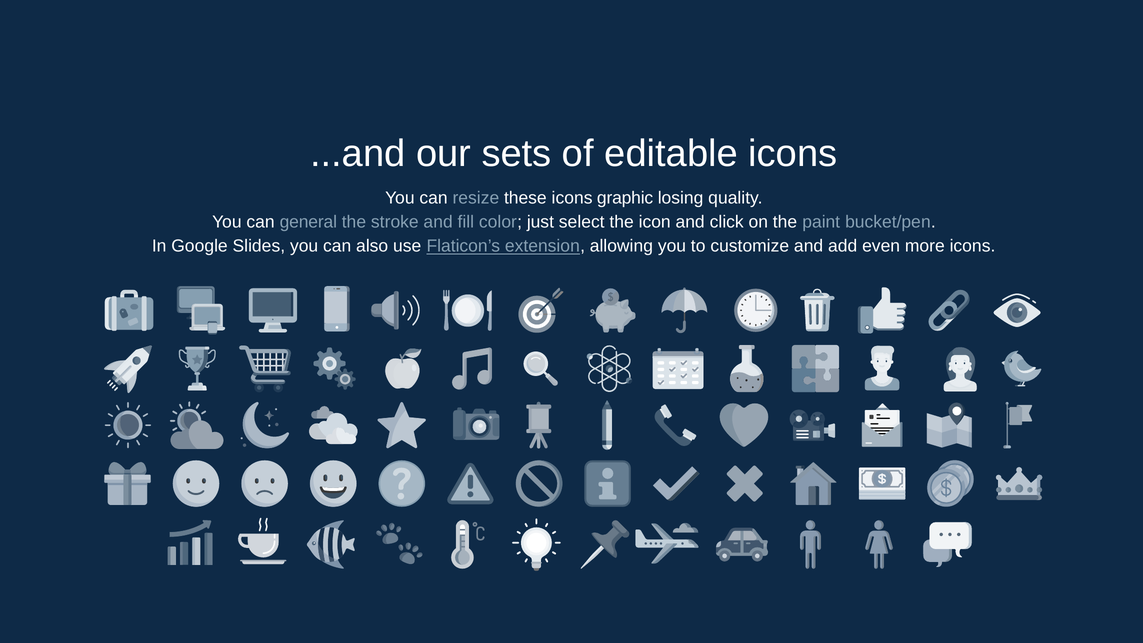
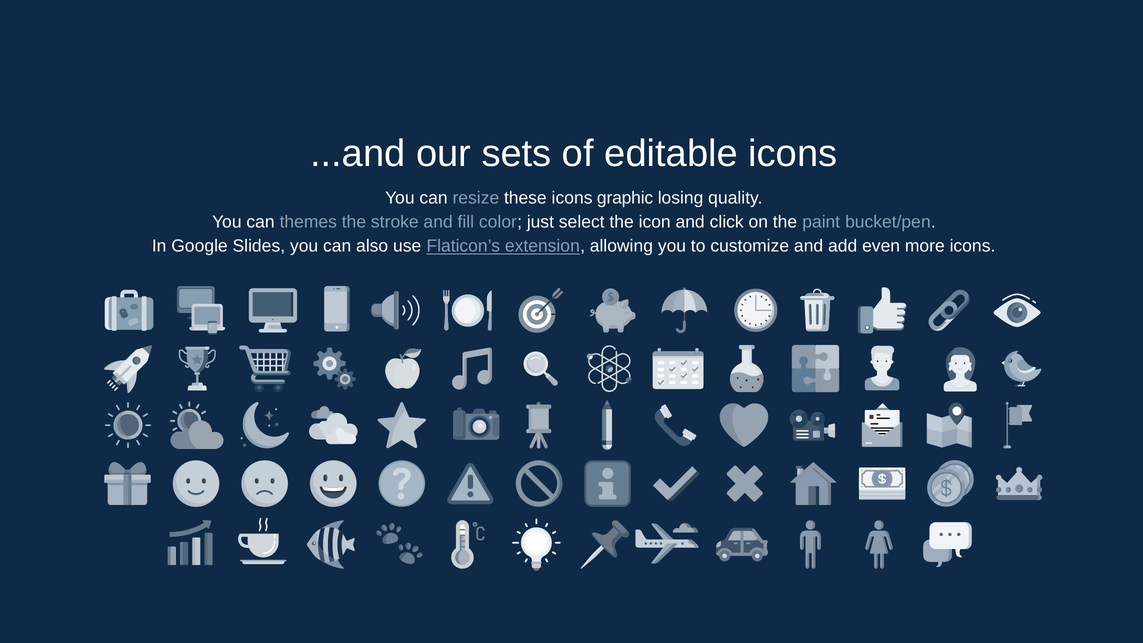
general: general -> themes (308, 222)
